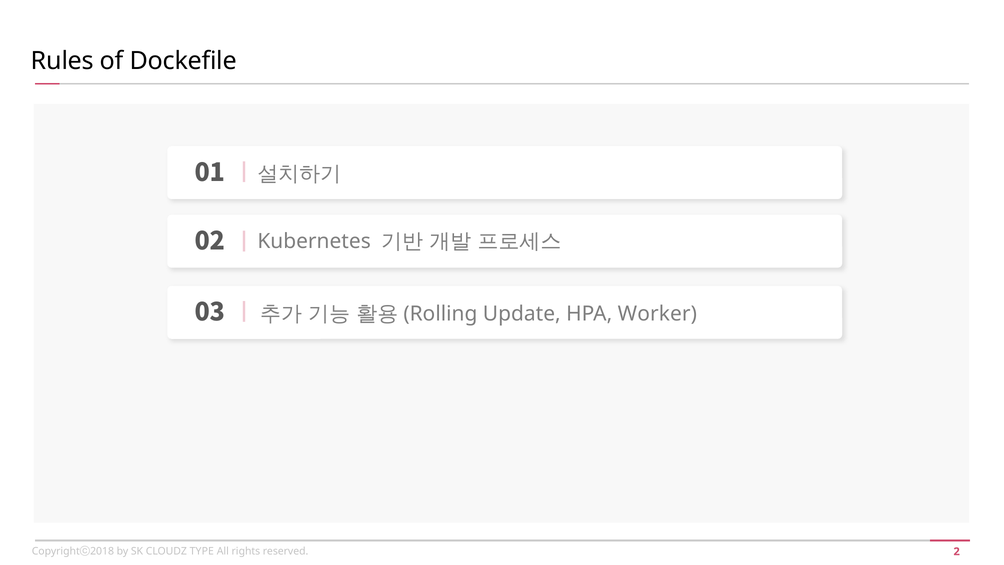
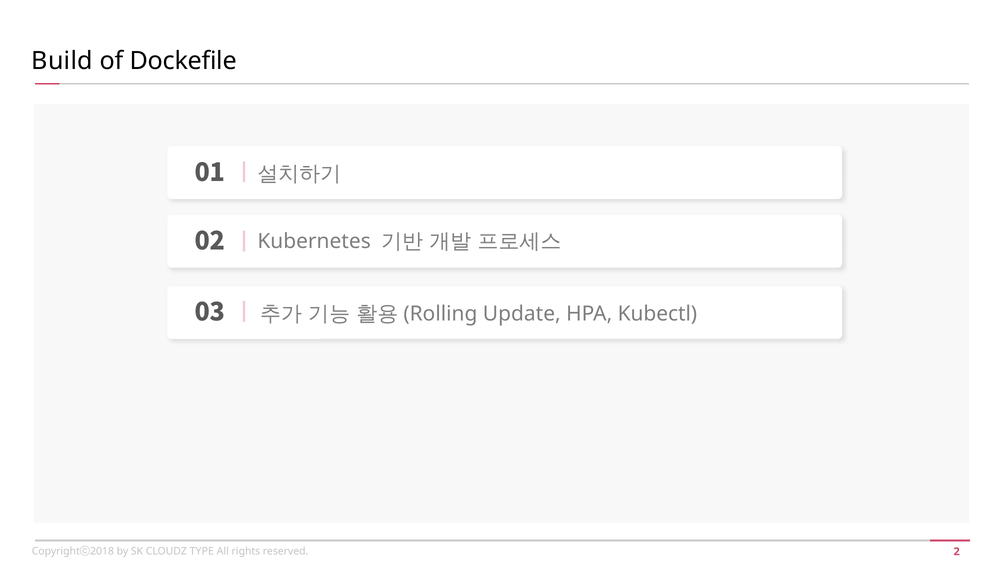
Rules: Rules -> Build (62, 61)
Worker: Worker -> Kubectl (657, 313)
